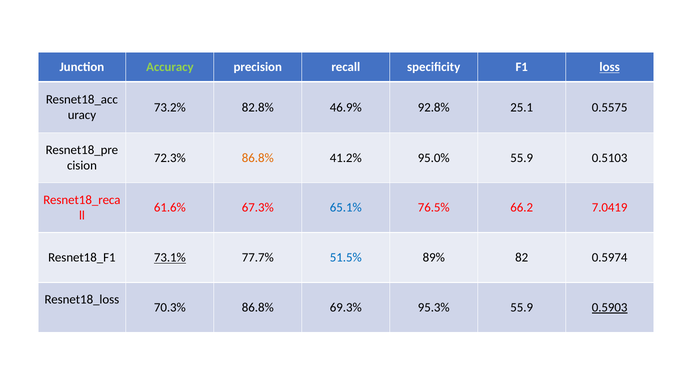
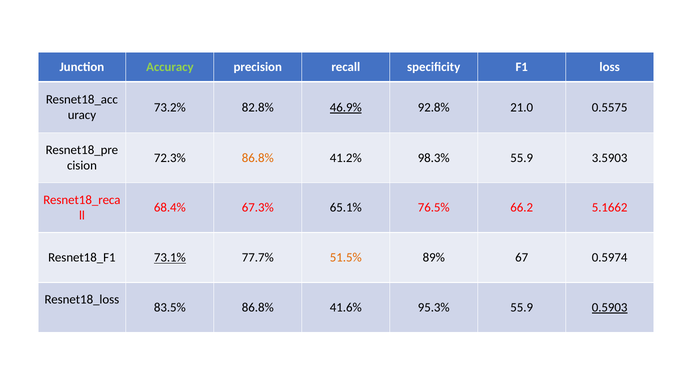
loss underline: present -> none (610, 67)
46.9% underline: none -> present (346, 107)
25.1: 25.1 -> 21.0 (522, 107)
95.0%: 95.0% -> 98.3% (434, 158)
0.5103: 0.5103 -> 3.5903 (610, 158)
61.6%: 61.6% -> 68.4% (170, 208)
65.1% colour: blue -> black (346, 208)
7.0419: 7.0419 -> 5.1662 (610, 208)
51.5% colour: blue -> orange (346, 258)
82: 82 -> 67 (522, 258)
70.3%: 70.3% -> 83.5% (170, 307)
69.3%: 69.3% -> 41.6% (346, 307)
